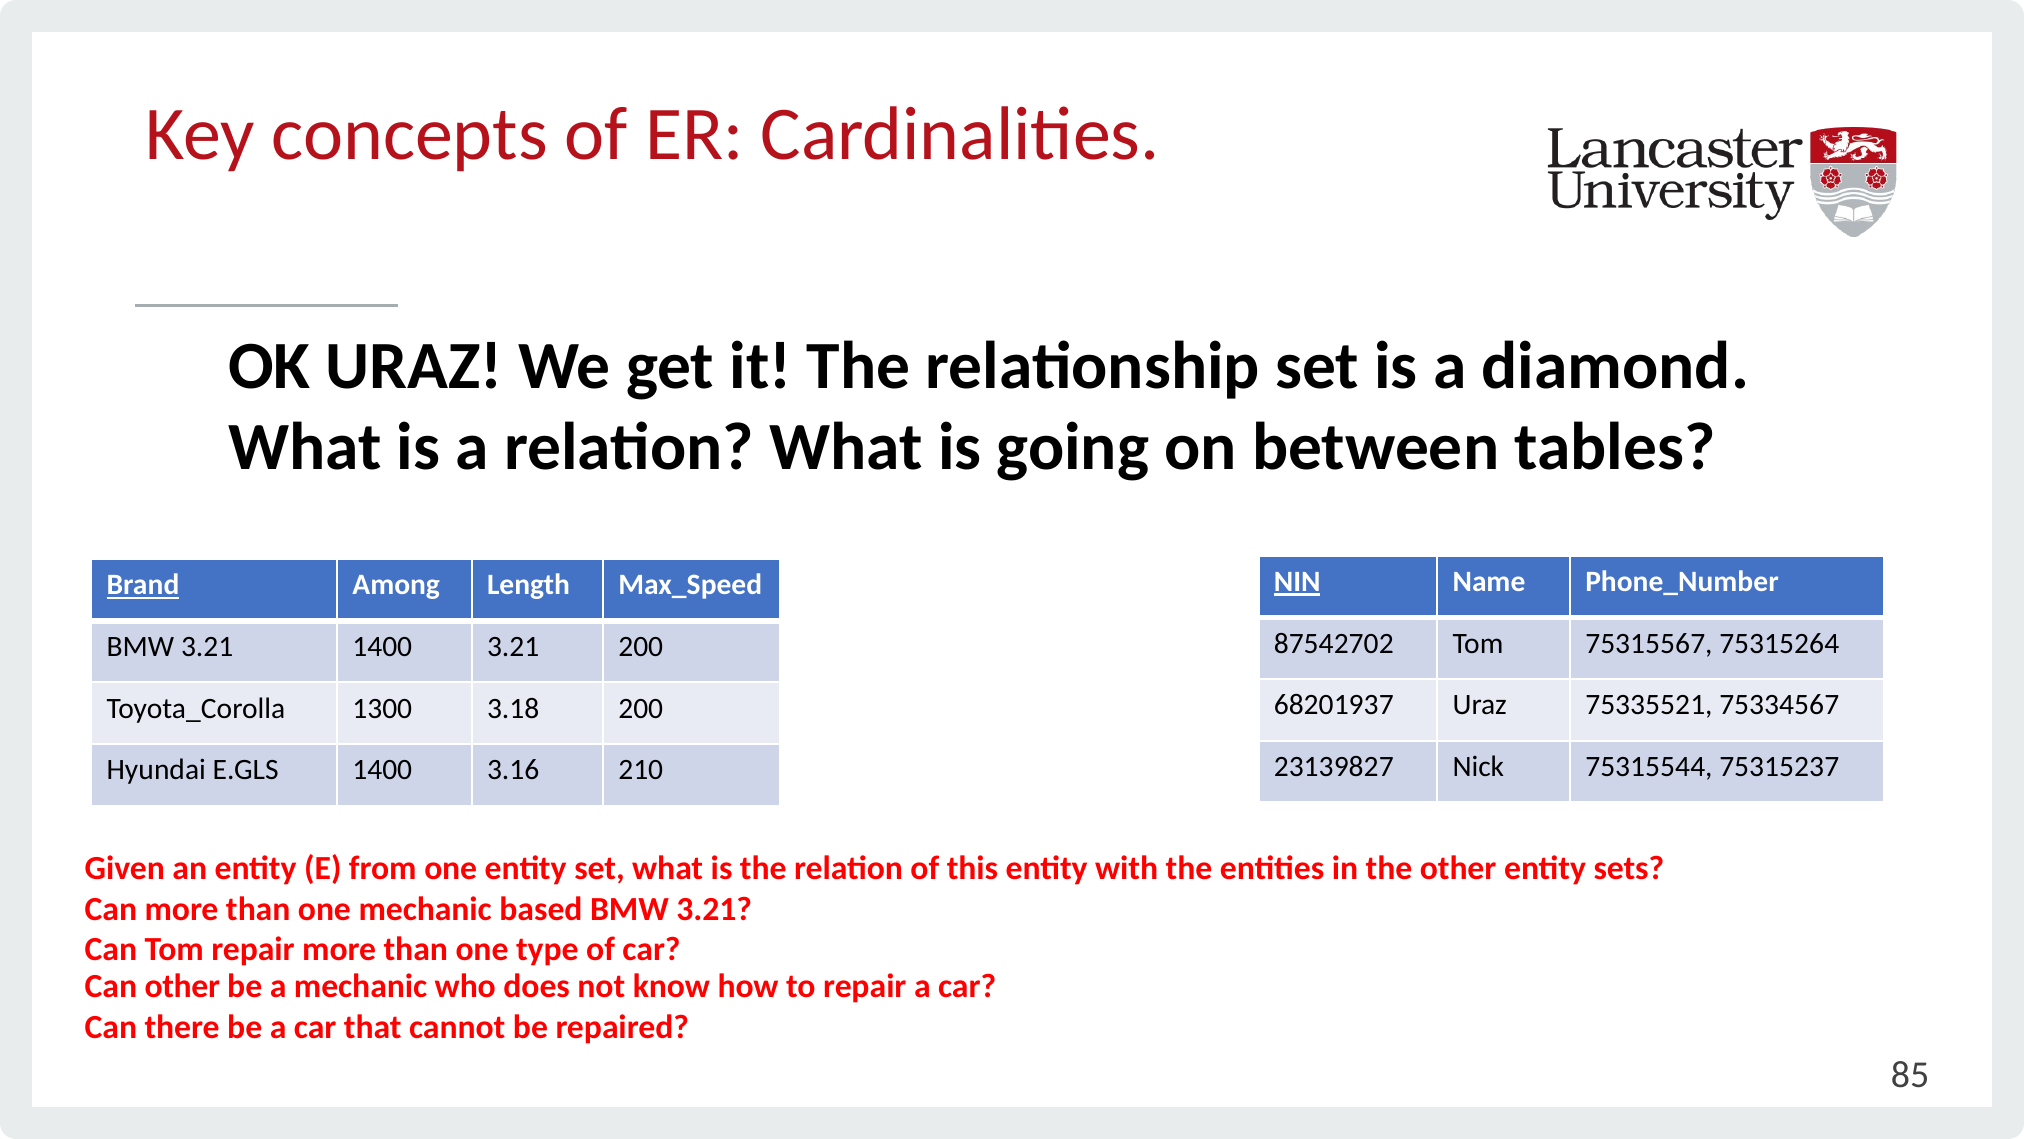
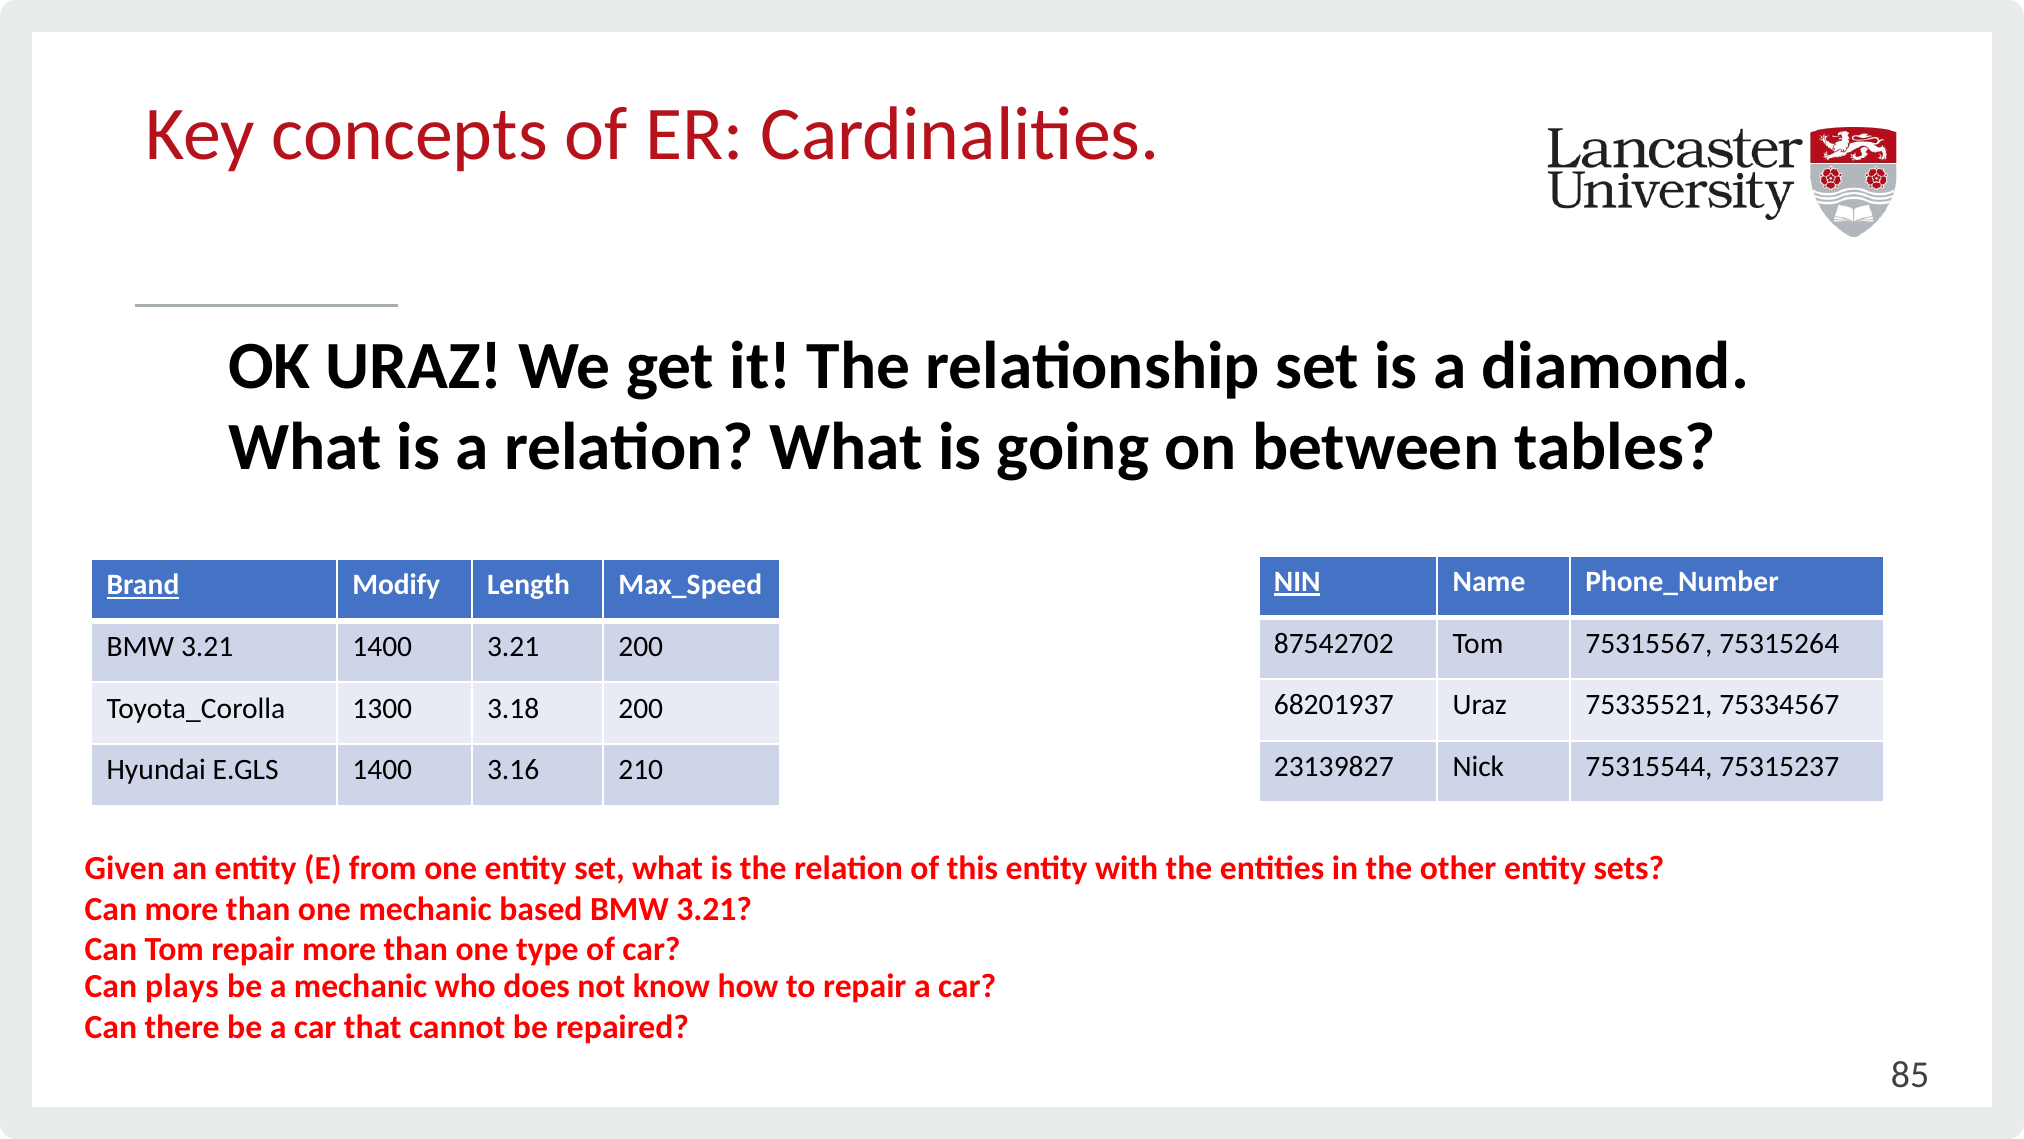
Among: Among -> Modify (396, 585)
Can other: other -> plays (182, 986)
